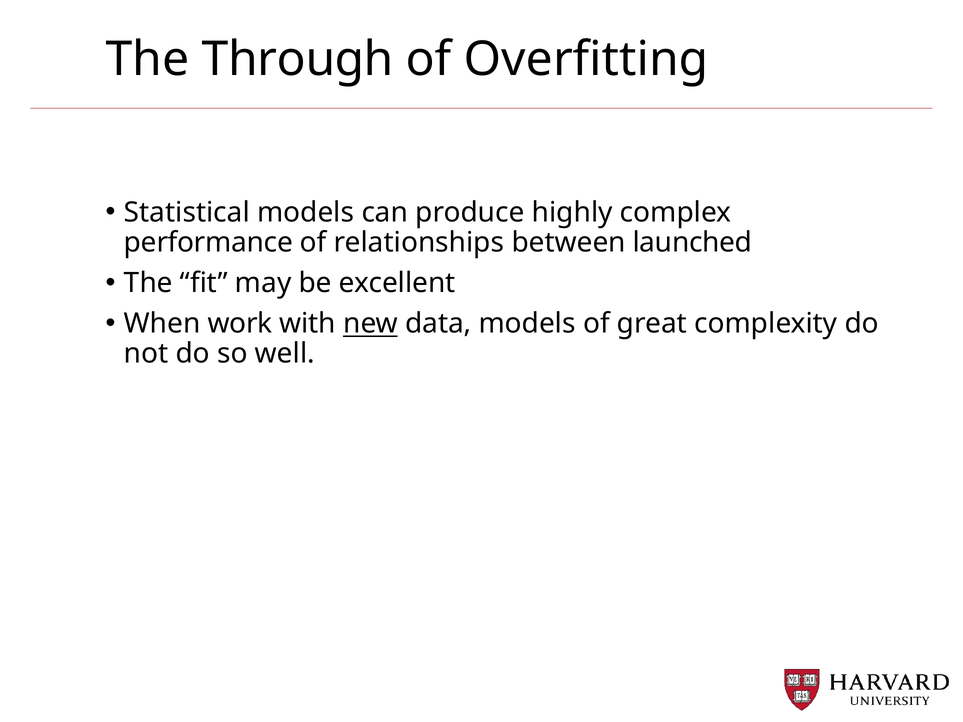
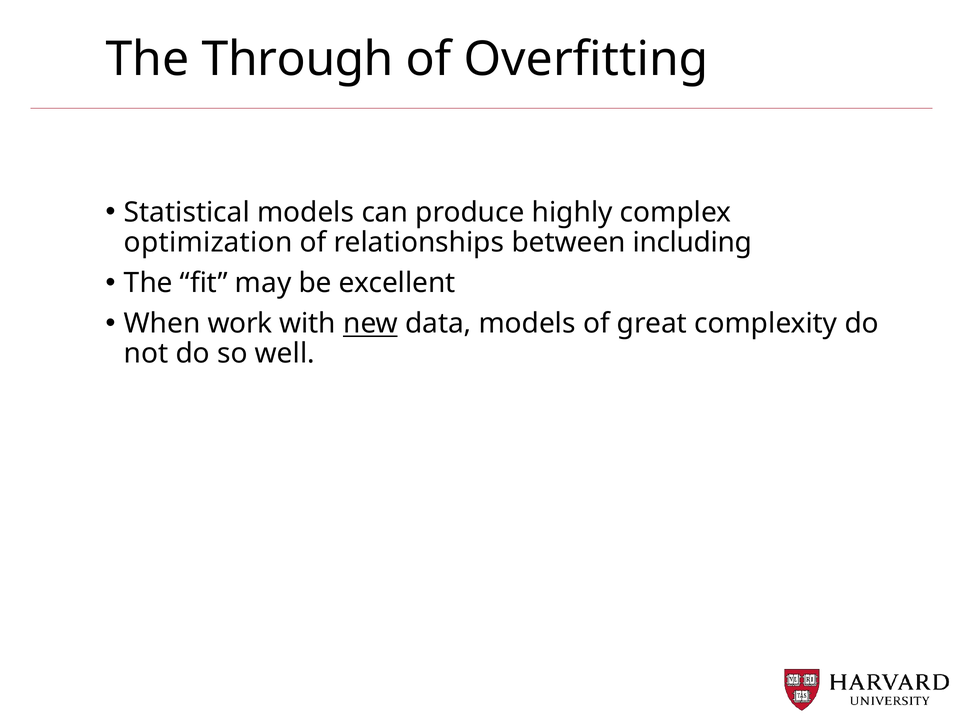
performance: performance -> optimization (208, 243)
launched: launched -> including (692, 243)
